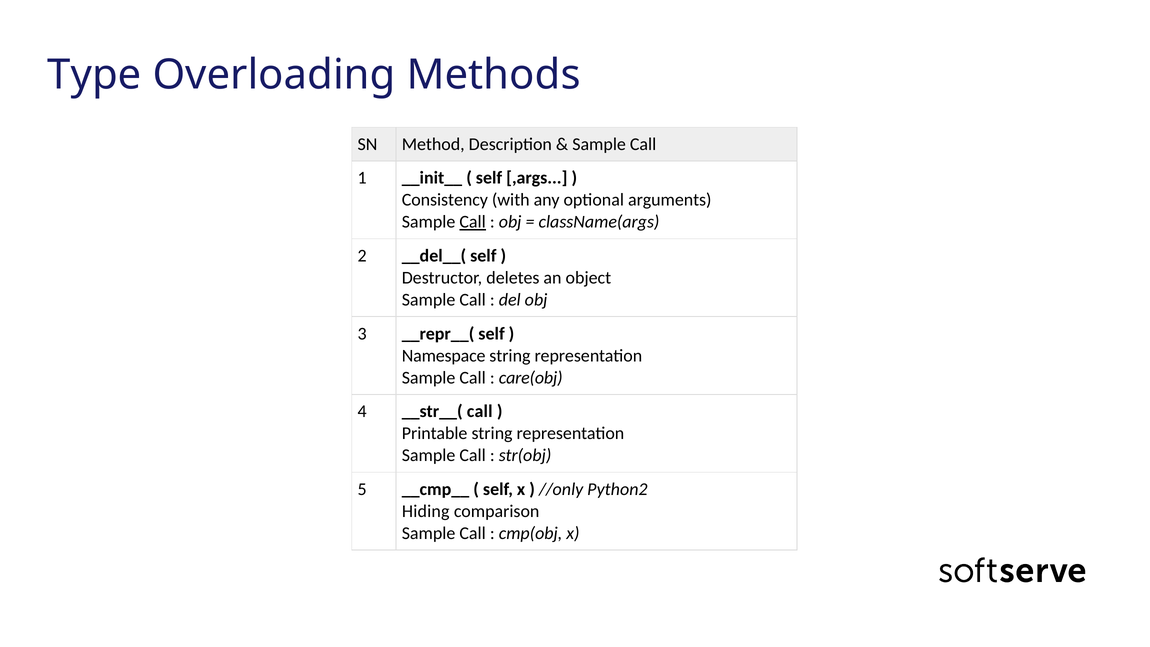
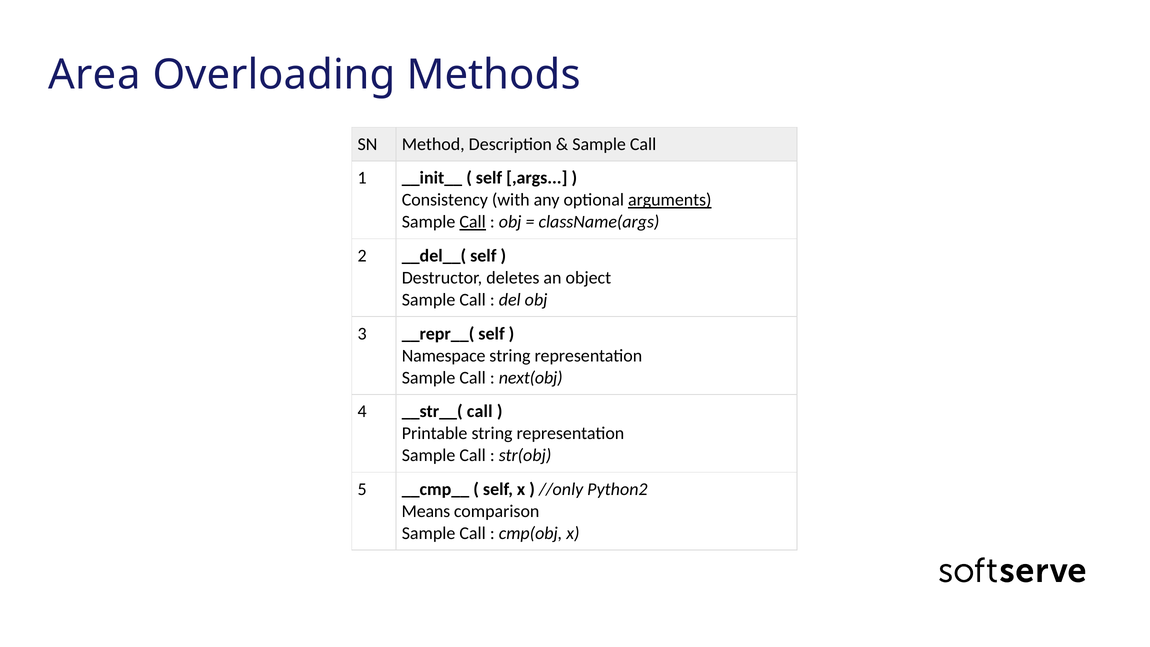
Type: Type -> Area (94, 75)
arguments underline: none -> present (670, 200)
care(obj: care(obj -> next(obj (531, 378)
Hiding: Hiding -> Means (426, 511)
